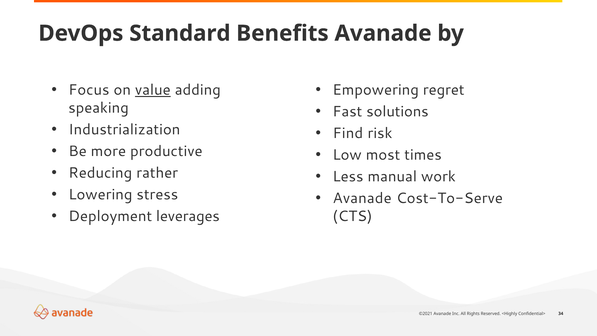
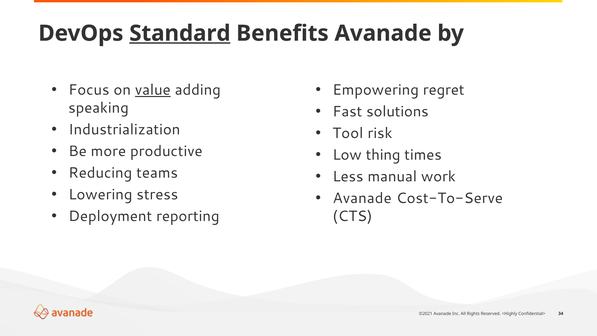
Standard underline: none -> present (180, 33)
Find: Find -> Tool (348, 133)
most: most -> thing (383, 155)
rather: rather -> teams (157, 173)
leverages: leverages -> reporting (188, 216)
